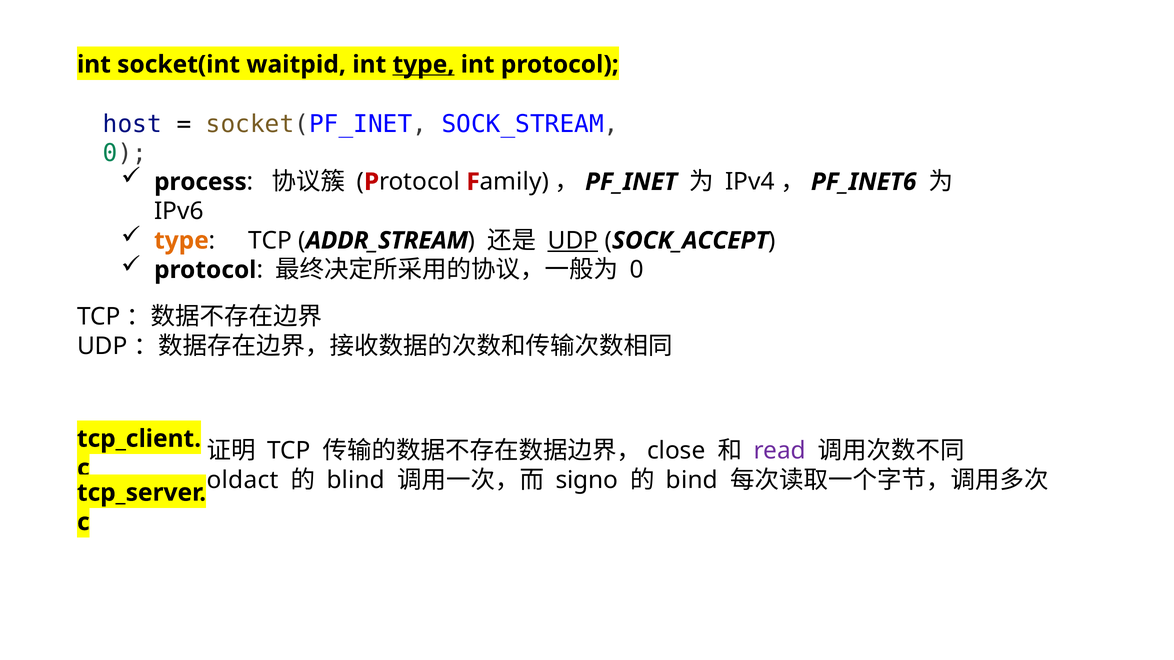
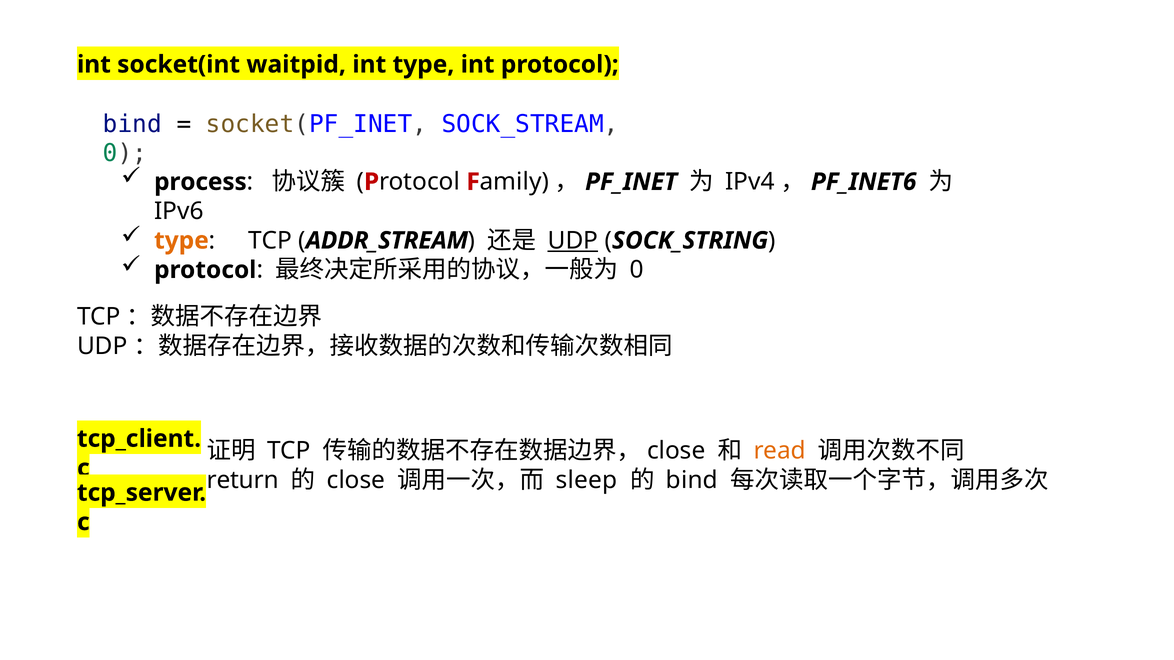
type underline: present -> none (423, 65)
host: host -> bind (132, 124)
SOCK_ACCEPT: SOCK_ACCEPT -> SOCK_STRING (690, 241)
read colour: purple -> orange (780, 451)
oldact: oldact -> return (243, 480)
blind: blind -> close (356, 480)
signo: signo -> sleep (587, 480)
